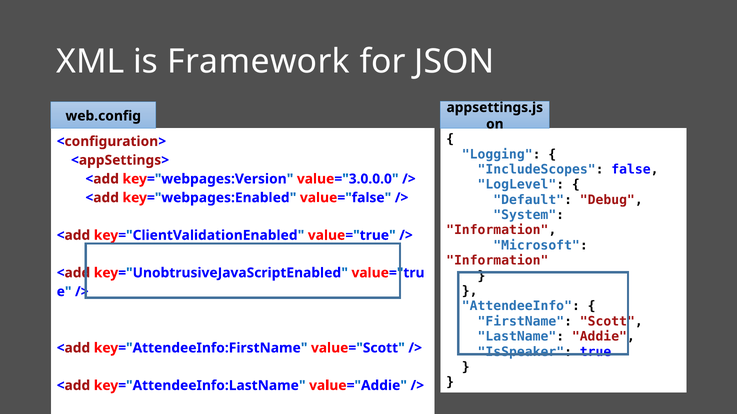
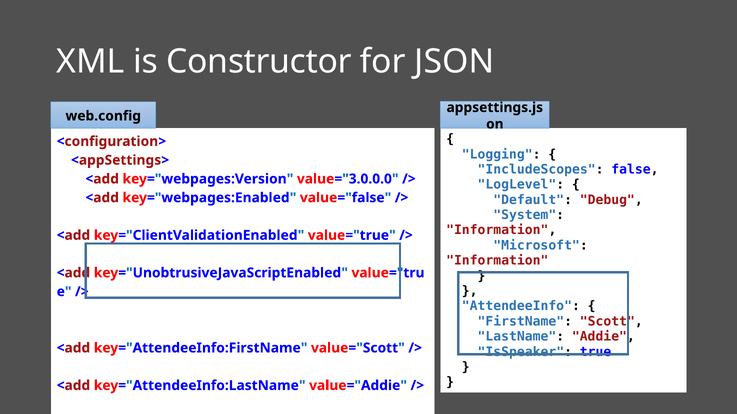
Framework: Framework -> Constructor (259, 62)
